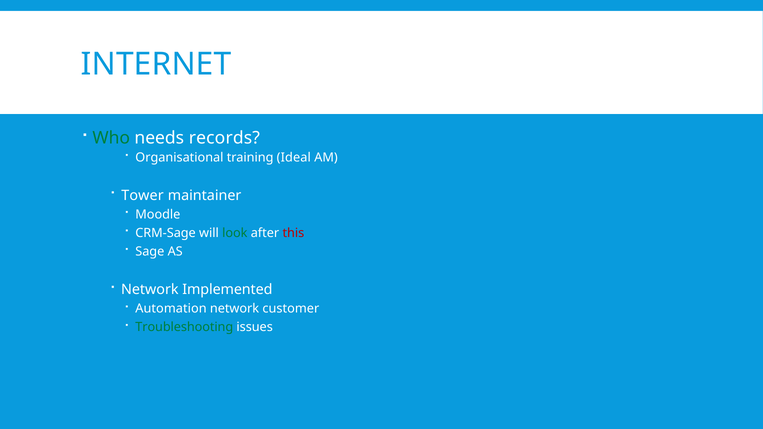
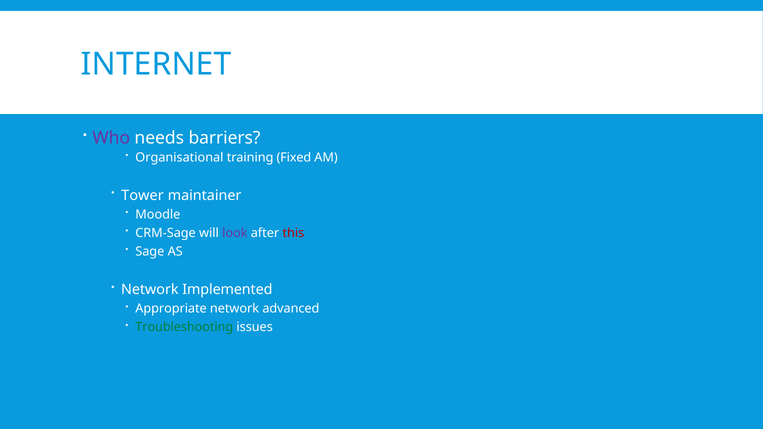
Who colour: green -> purple (111, 138)
records: records -> barriers (224, 138)
Ideal: Ideal -> Fixed (294, 158)
look colour: green -> purple (235, 233)
Automation: Automation -> Appropriate (171, 309)
customer: customer -> advanced (291, 309)
